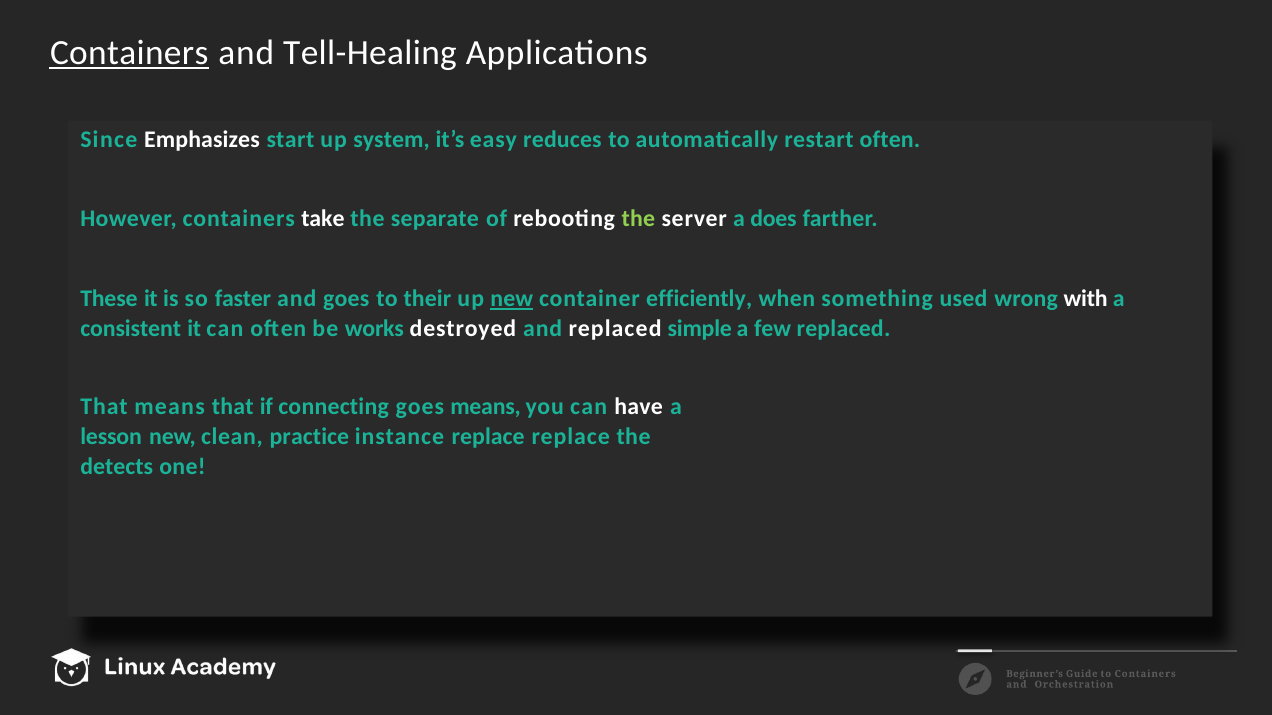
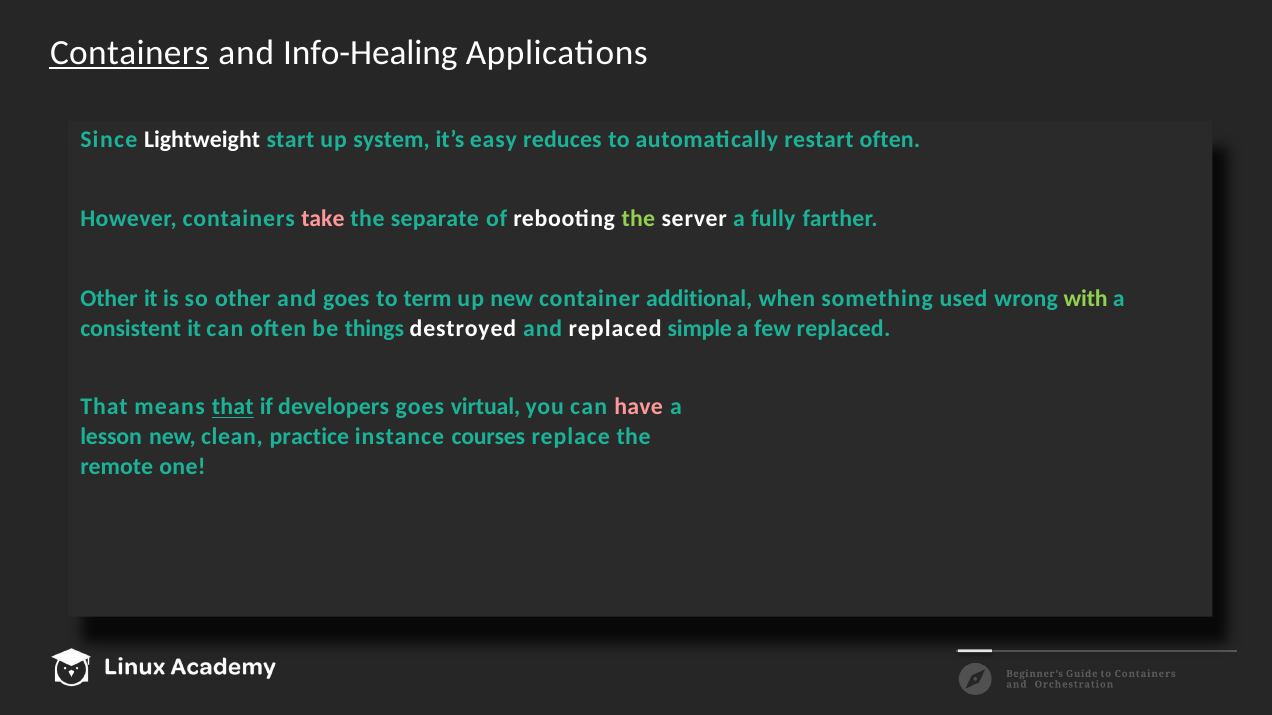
Tell-Healing: Tell-Healing -> Info-Healing (370, 53)
Emphasizes: Emphasizes -> Lightweight (202, 140)
take colour: white -> pink (323, 218)
does: does -> fully (773, 218)
These: These -> Other (109, 299)
so faster: faster -> other (243, 299)
their: their -> term (427, 299)
new underline: present -> none (512, 299)
efficiently: efficiently -> additional (699, 299)
with colour: white -> light green (1086, 299)
works: works -> things (374, 329)
that underline: none -> present (233, 407)
connecting: connecting -> developers (334, 407)
goes means: means -> virtual (485, 407)
have colour: white -> pink (639, 407)
instance replace: replace -> courses (488, 437)
detects: detects -> remote (117, 467)
